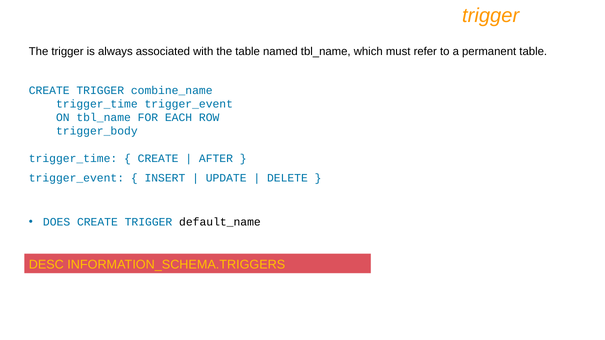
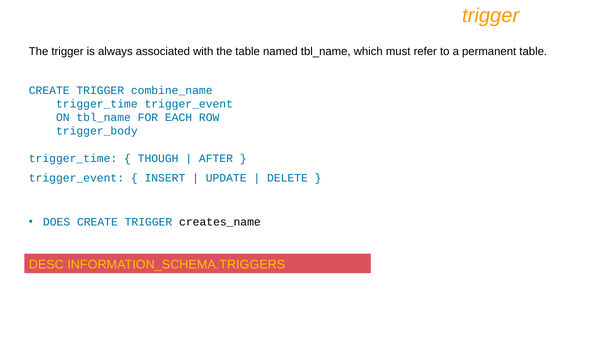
CREATE: CREATE -> THOUGH (158, 158)
default_name: default_name -> creates_name (220, 222)
